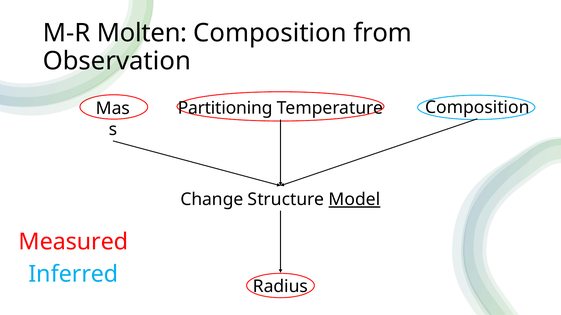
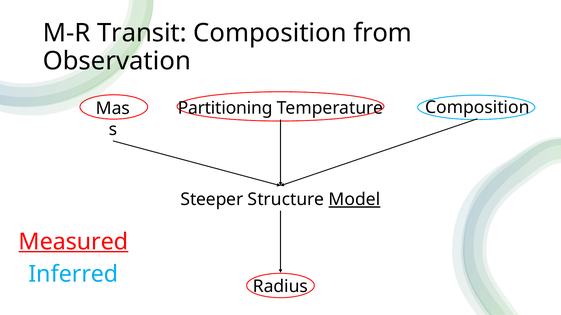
Molten: Molten -> Transit (142, 33)
Change: Change -> Steeper (212, 200)
Measured underline: none -> present (73, 242)
